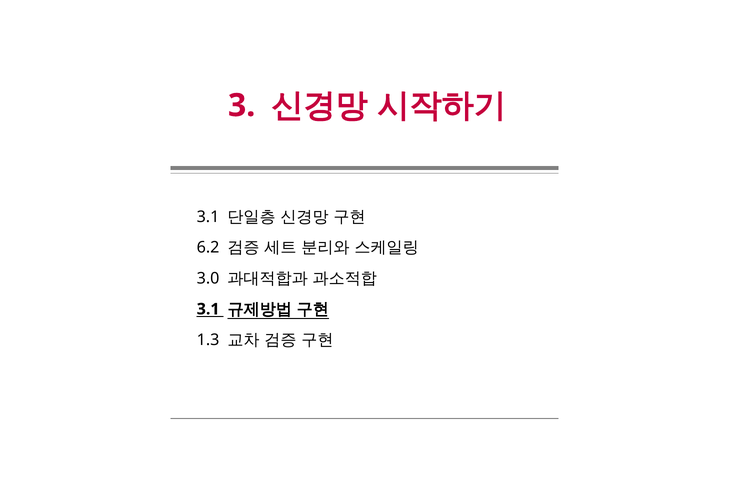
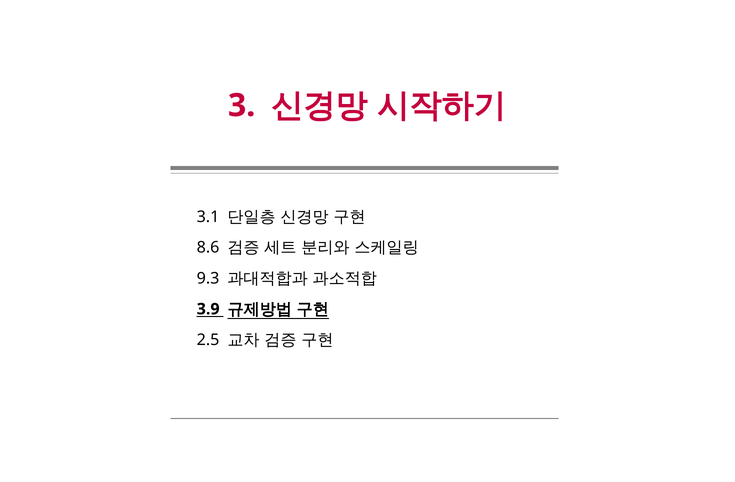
6.2: 6.2 -> 8.6 (208, 248)
3.0: 3.0 -> 9.3 (208, 279)
3.1: 3.1 -> 3.9 (208, 310)
1.3: 1.3 -> 2.5 (208, 340)
